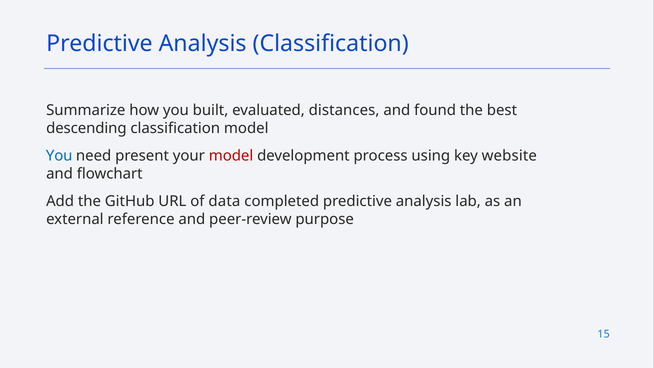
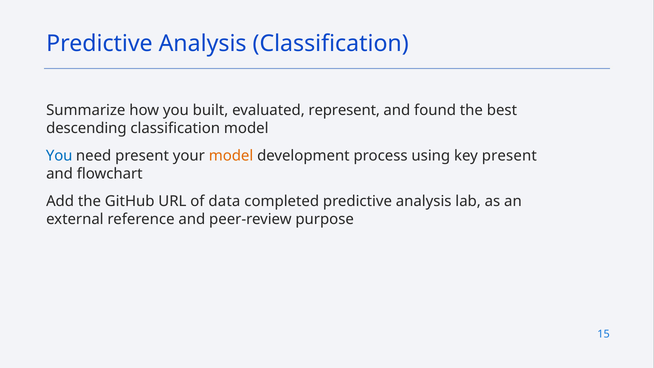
distances: distances -> represent (344, 110)
model colour: red -> orange (231, 156)
key website: website -> present (509, 156)
